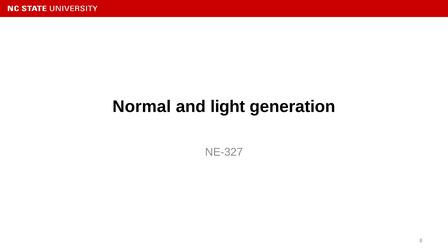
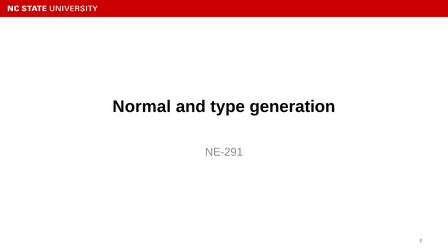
light: light -> type (228, 106)
NE-327: NE-327 -> NE-291 (224, 152)
